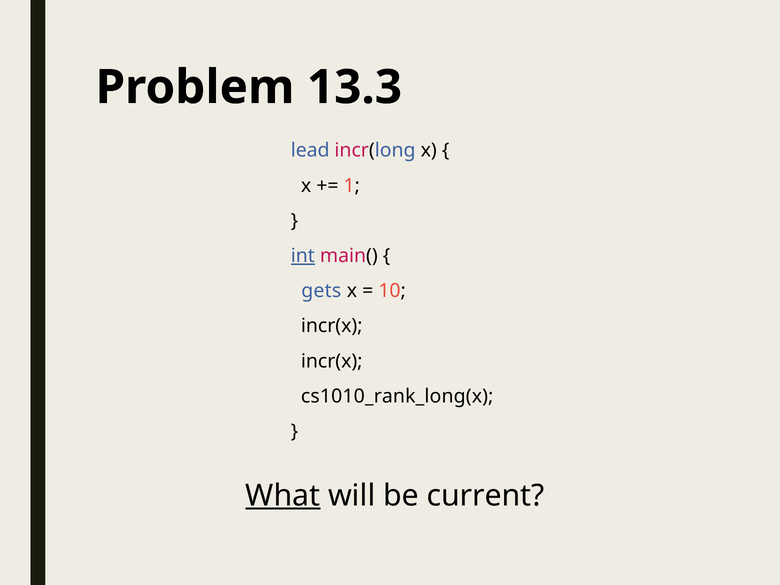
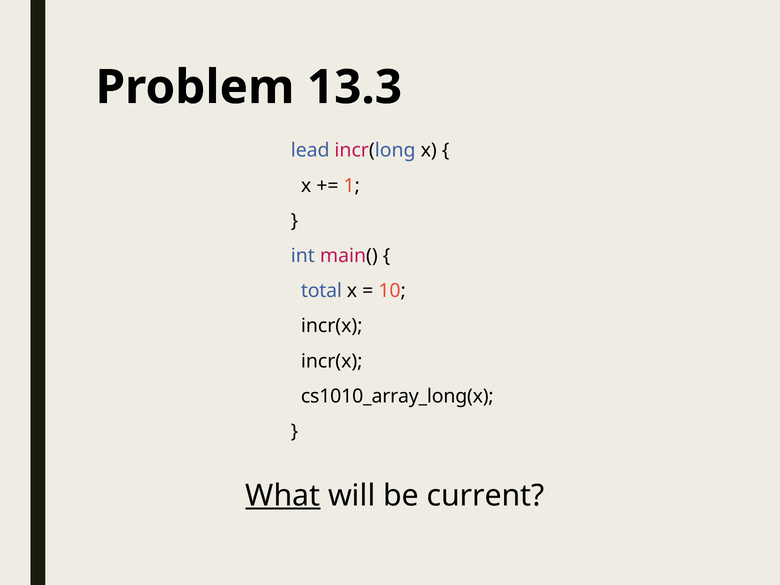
int underline: present -> none (303, 256)
gets: gets -> total (321, 291)
cs1010_rank_long(x: cs1010_rank_long(x -> cs1010_array_long(x (397, 396)
